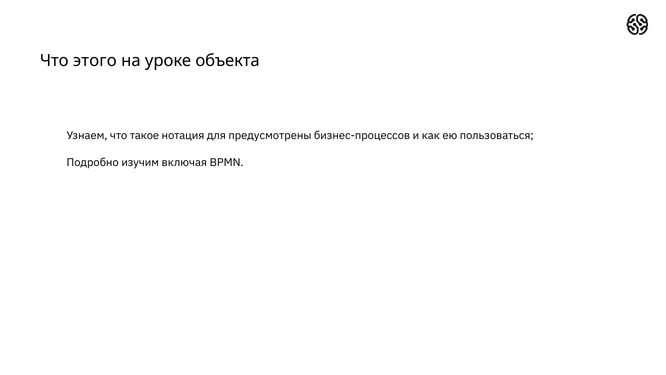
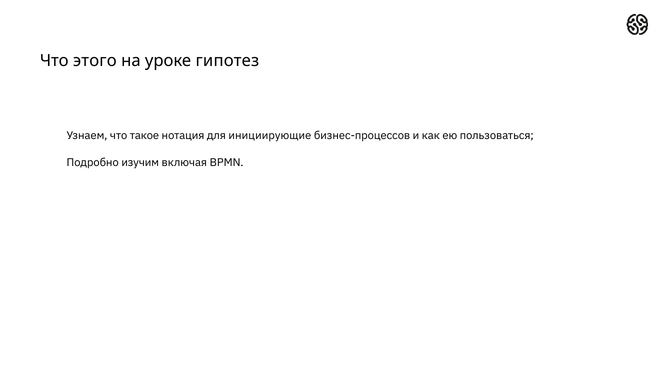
объекта: объекта -> гипотез (227, 61)
предусмотрены: предусмотрены -> инициирующие (270, 136)
